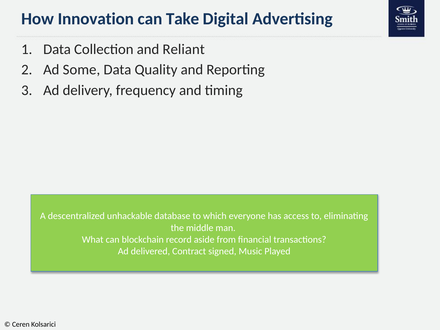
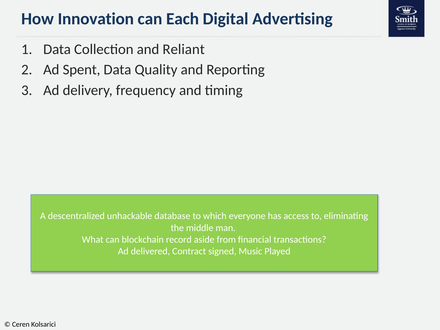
Take: Take -> Each (183, 19)
Some: Some -> Spent (82, 70)
